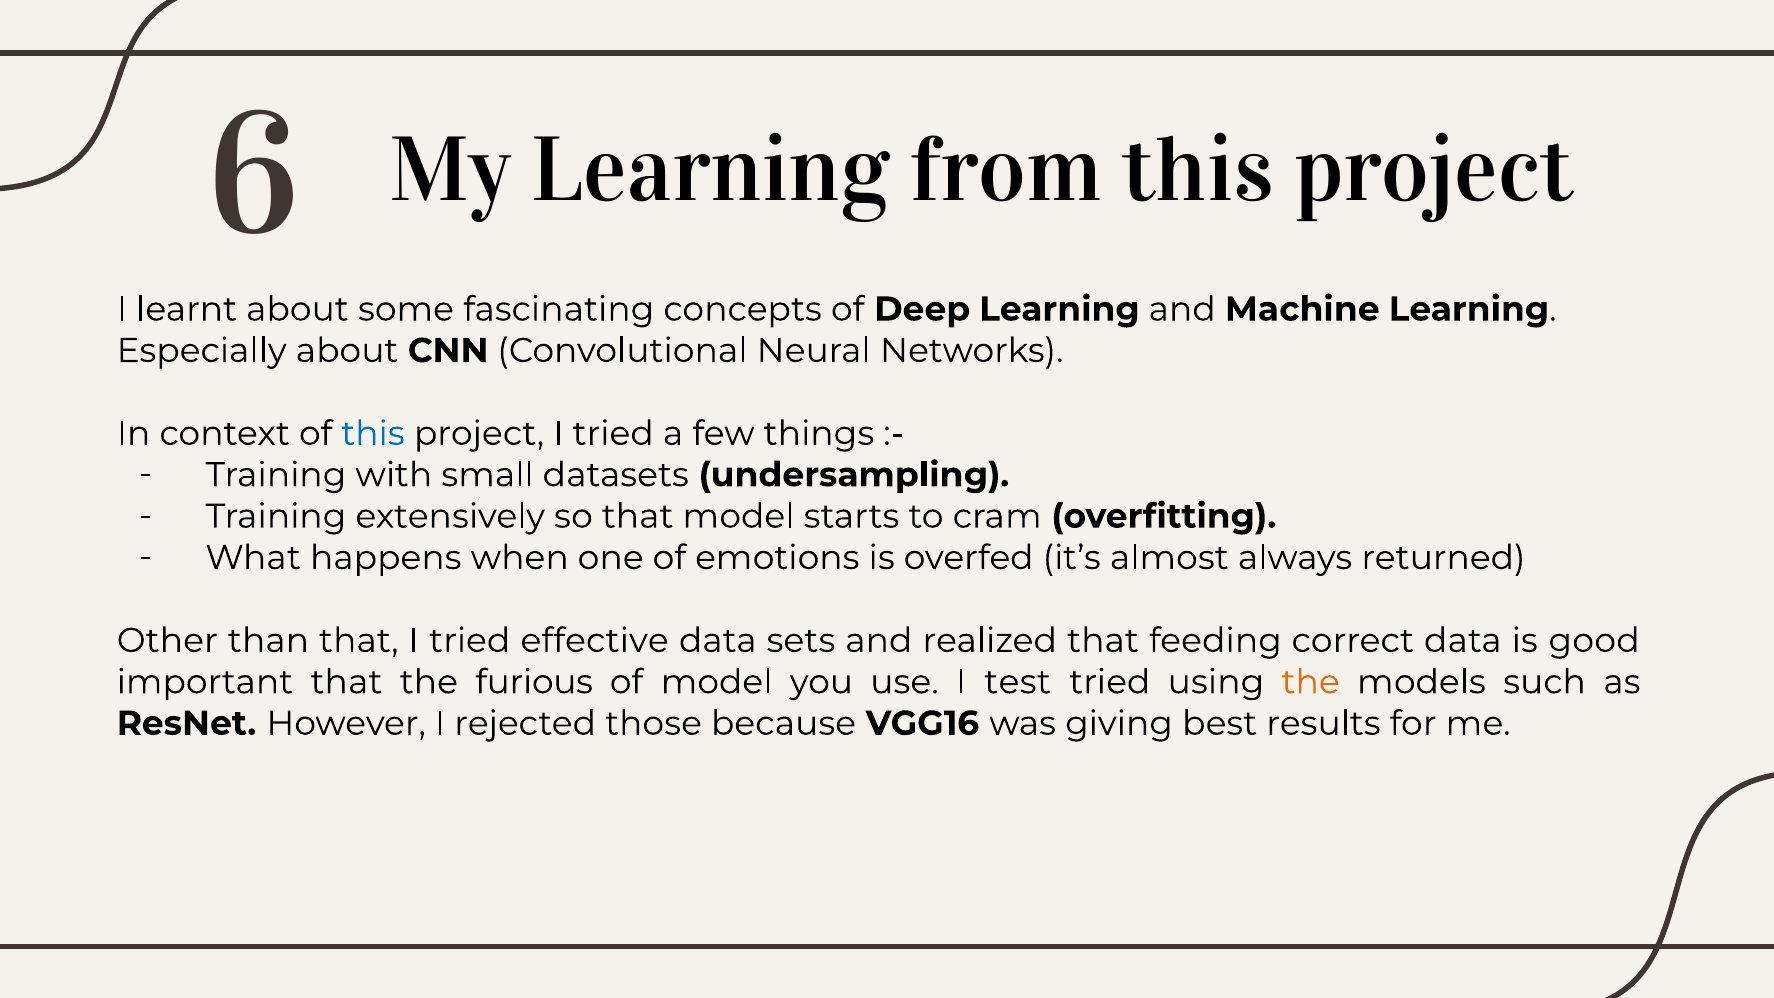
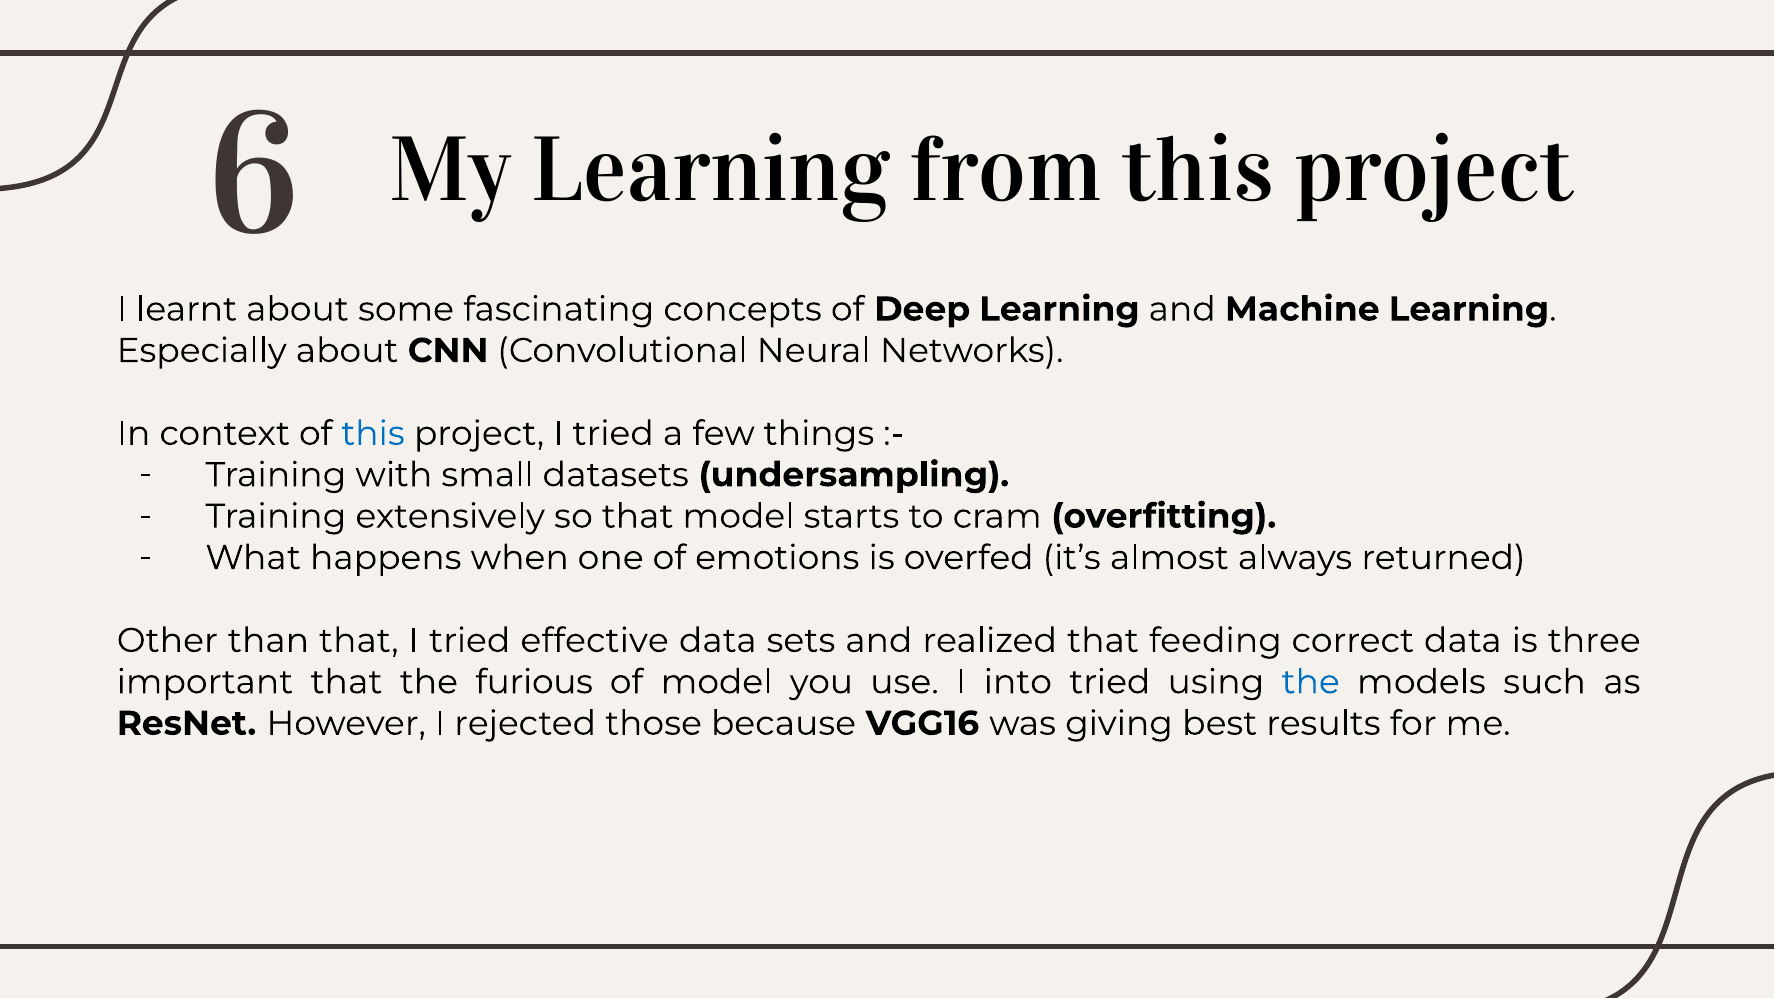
good: good -> three (1594, 641)
test: test -> into (1018, 682)
the colour: orange -> blue (1311, 682)
